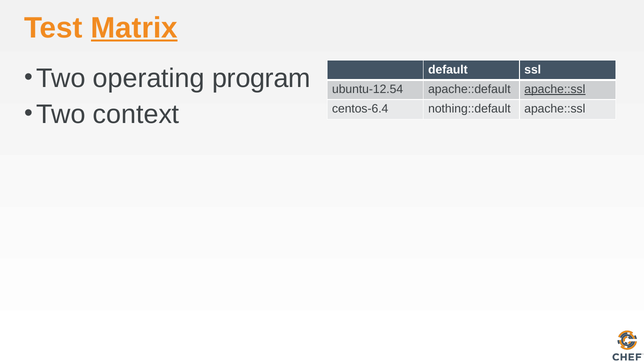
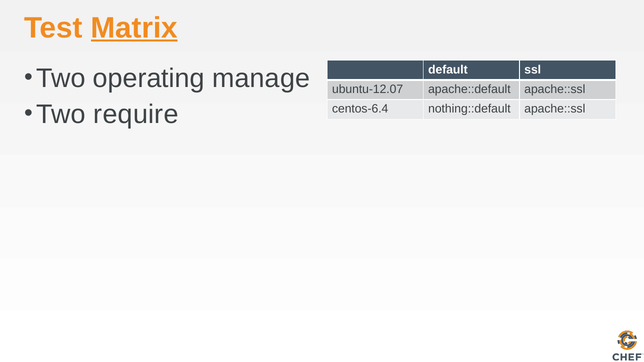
program: program -> manage (261, 78)
ubuntu-12.54: ubuntu-12.54 -> ubuntu-12.07 (368, 89)
apache::ssl underline: present -> none (555, 89)
context: context -> require (136, 115)
